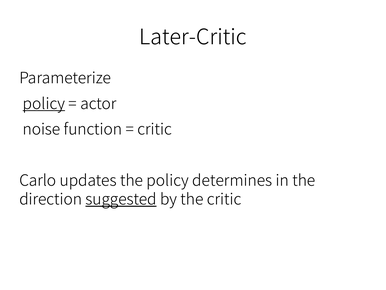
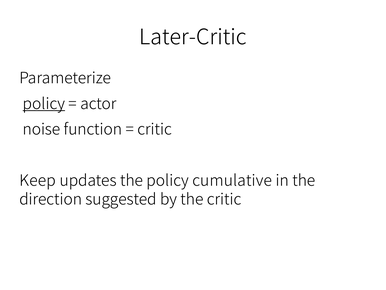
Carlo: Carlo -> Keep (38, 180)
determines: determines -> cumulative (232, 180)
suggested underline: present -> none (121, 199)
